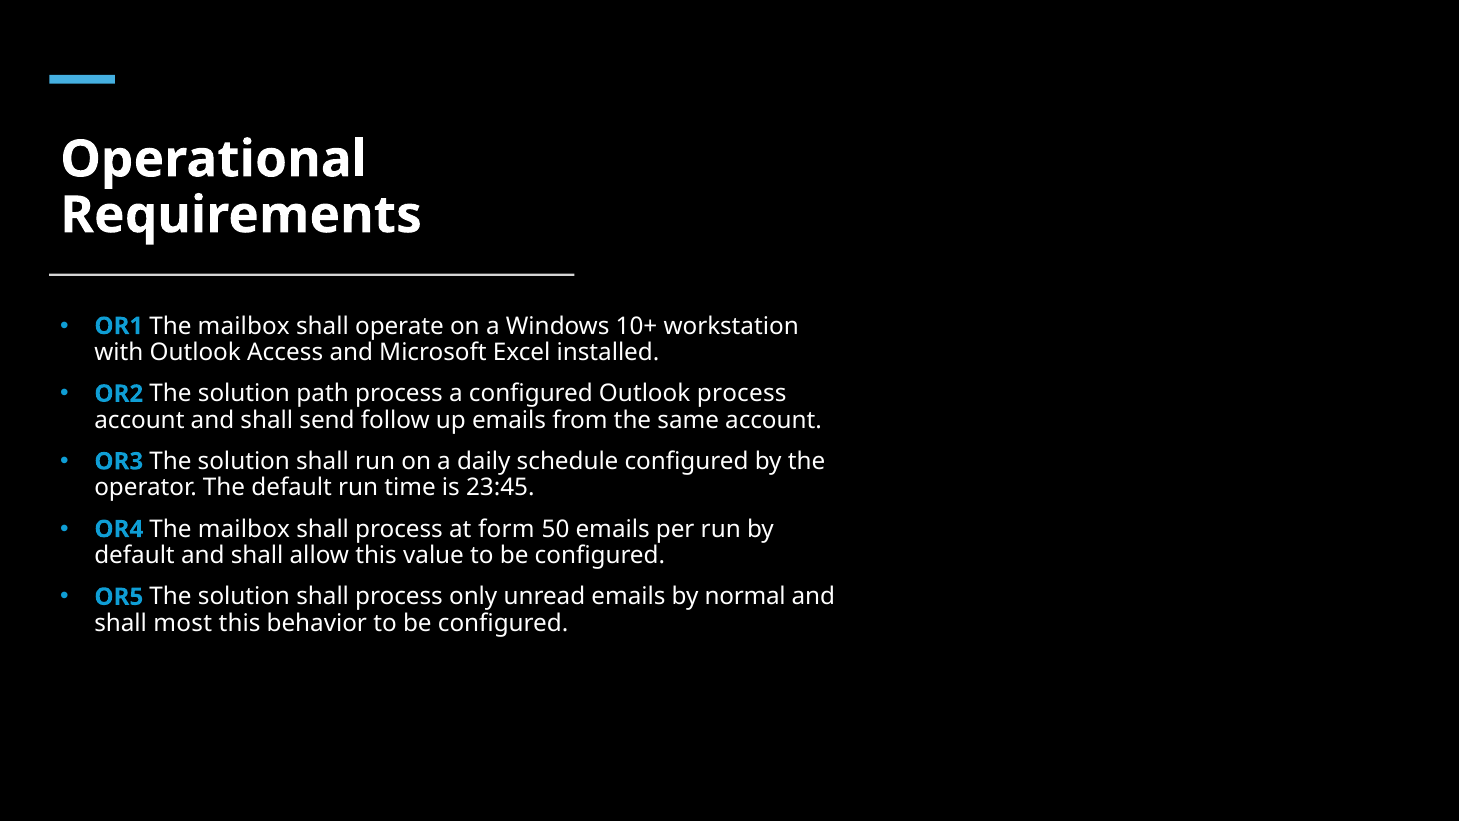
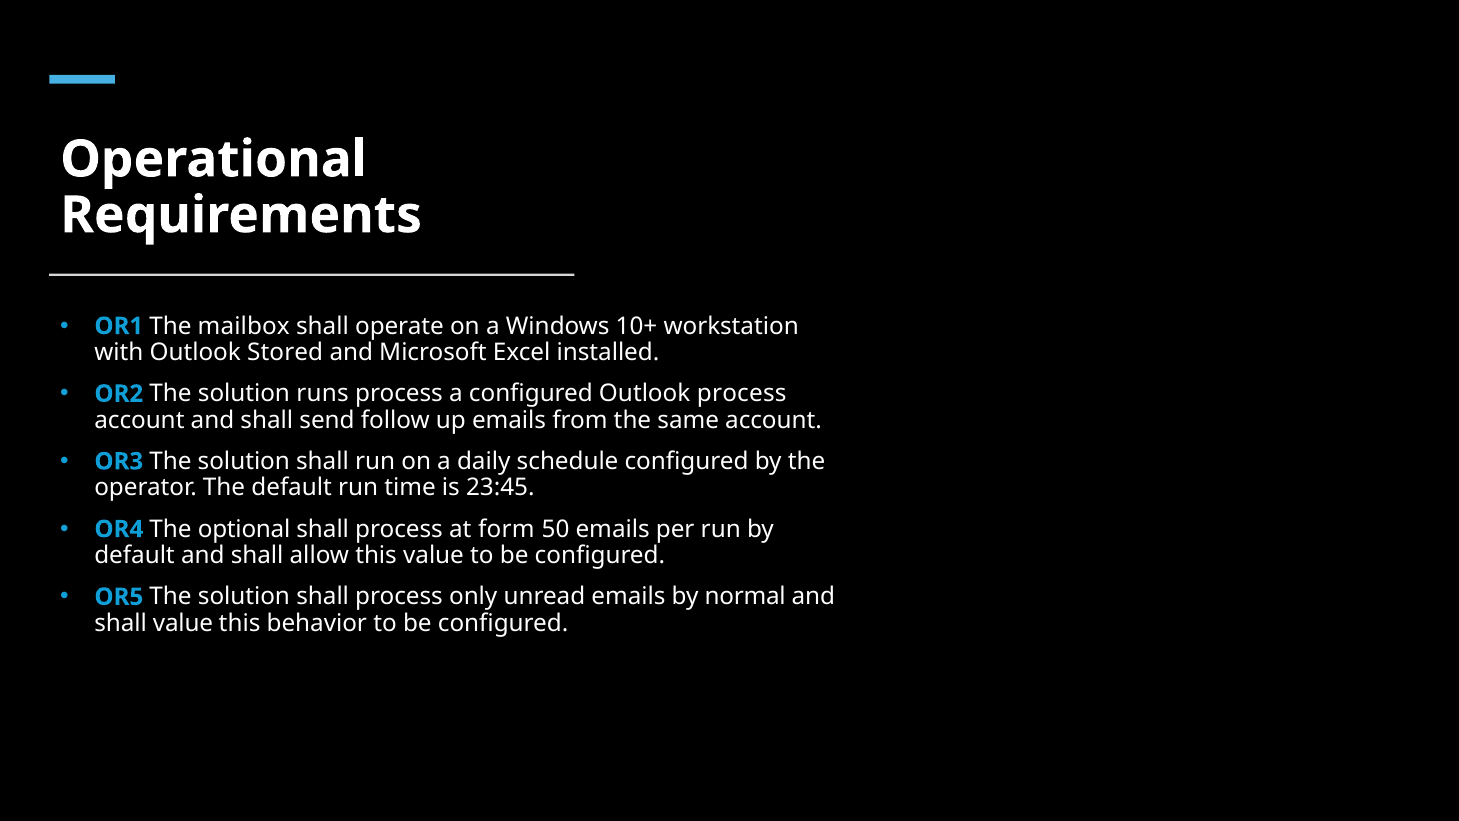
Access: Access -> Stored (285, 352)
path: path -> runs (323, 394)
OR4 The mailbox: mailbox -> optional (244, 529)
shall most: most -> value (183, 623)
